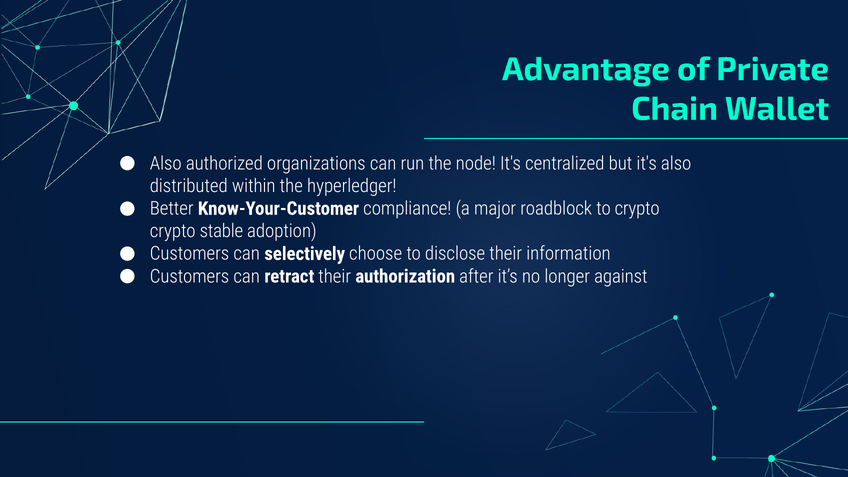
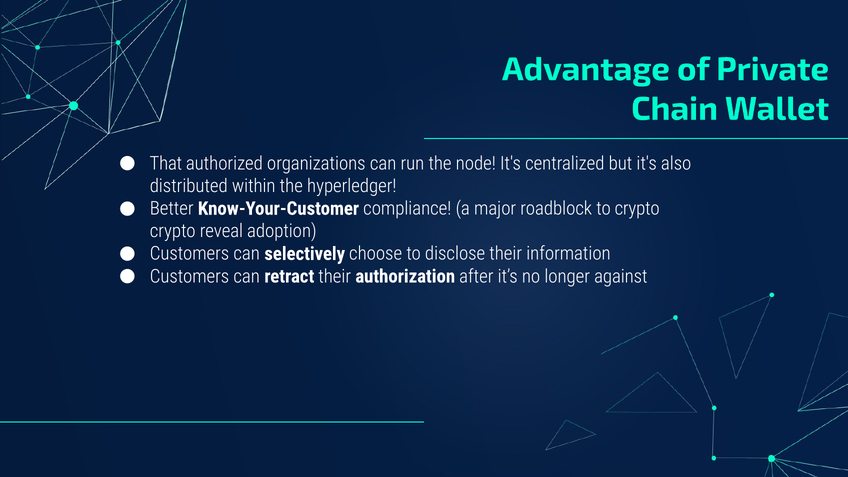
Also: Also -> That (166, 163)
stable: stable -> reveal (221, 231)
